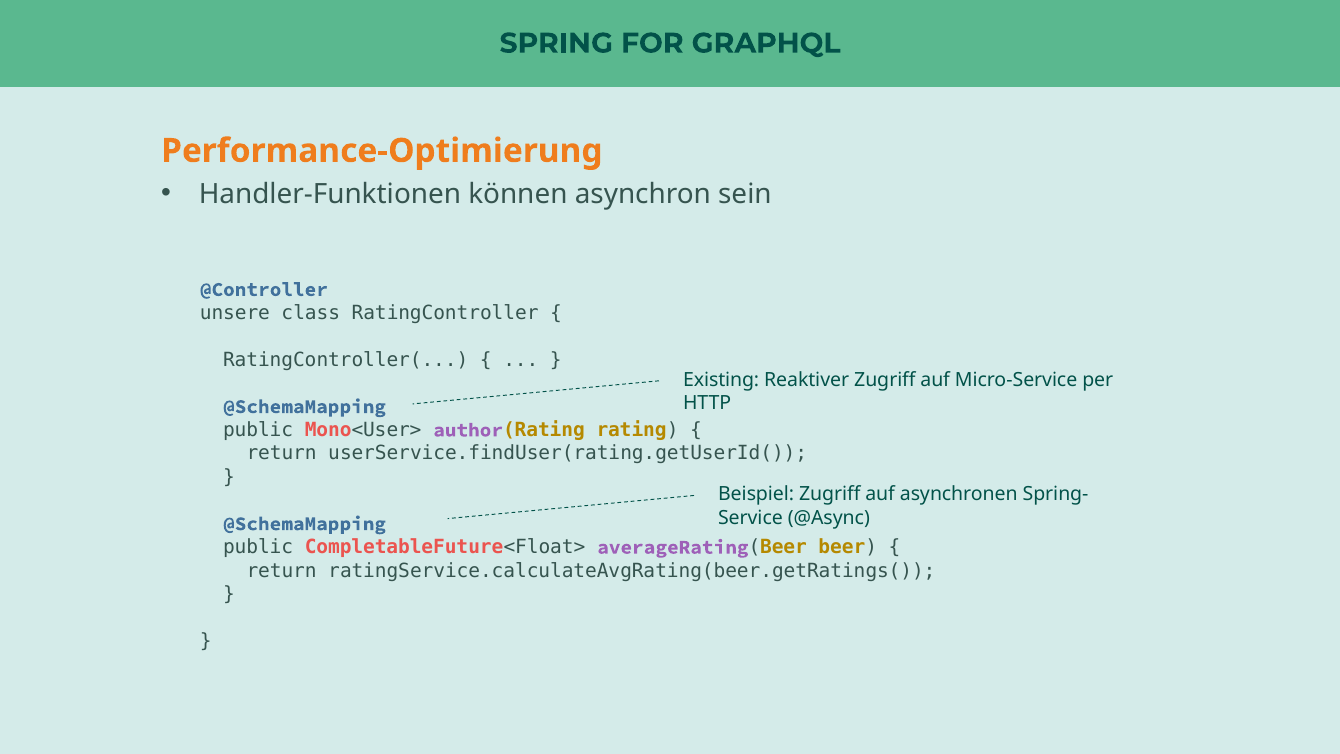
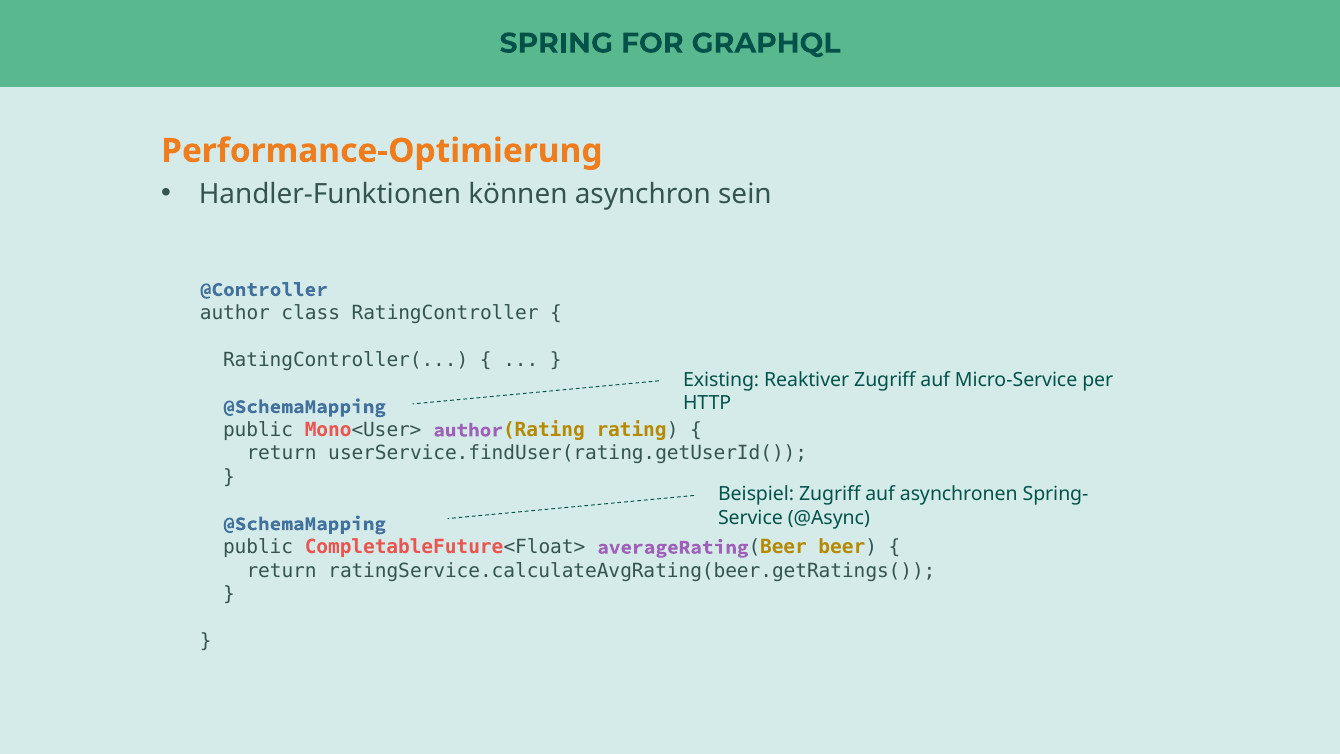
unsere: unsere -> author (235, 313)
